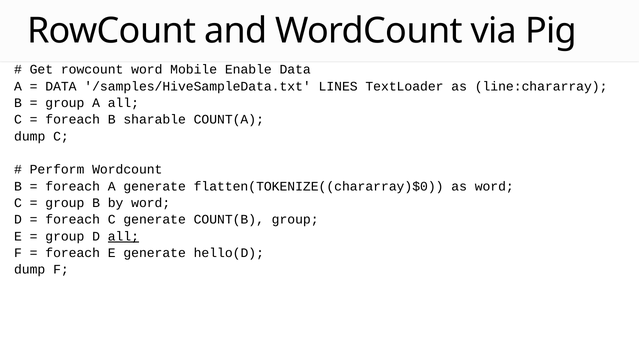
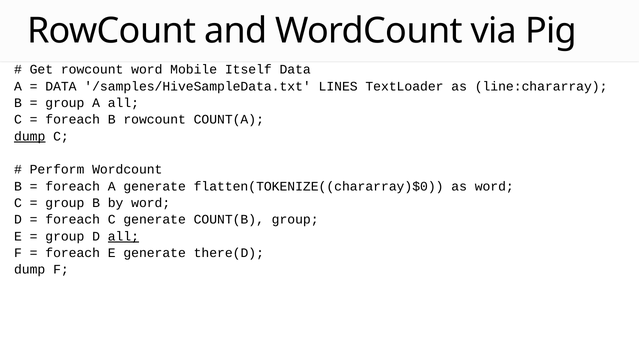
Enable: Enable -> Itself (248, 70)
B sharable: sharable -> rowcount (155, 120)
dump underline: none -> present (30, 137)
hello(D: hello(D -> there(D (229, 253)
